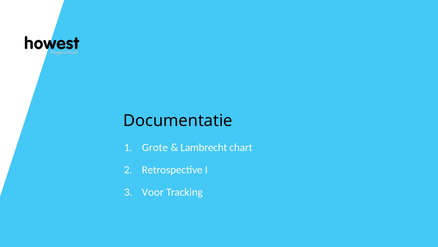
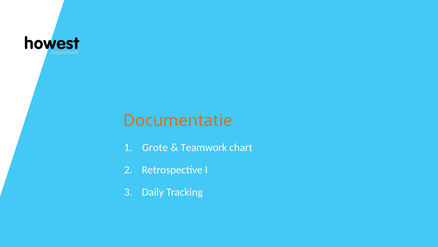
Documentatie colour: black -> orange (178, 120)
Lambrecht: Lambrecht -> Teamwork (204, 147)
Voor: Voor -> Daily (153, 192)
